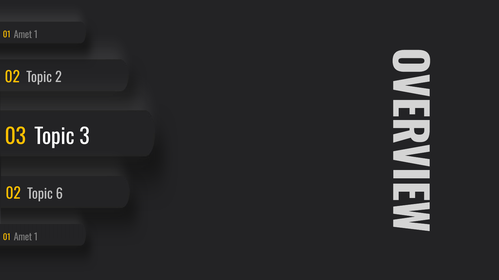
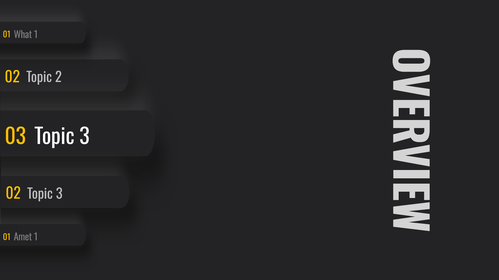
Amet: Amet -> What (23, 35)
02 Topic 6: 6 -> 3 (59, 195)
